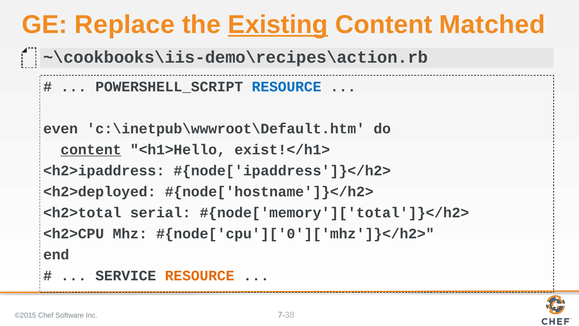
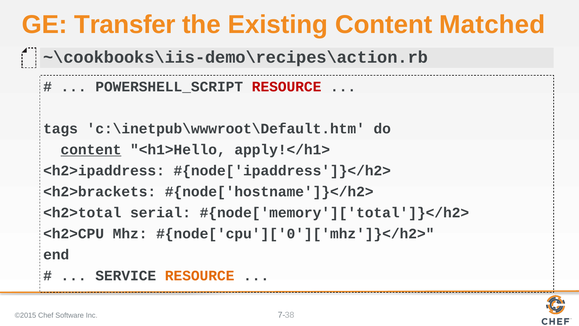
Replace: Replace -> Transfer (125, 25)
Existing underline: present -> none (278, 25)
RESOURCE colour: blue -> red (287, 87)
even: even -> tags (61, 129)
exist!</h1>: exist!</h1> -> apply!</h1> (282, 150)
<h2>deployed: <h2>deployed -> <h2>brackets (100, 192)
